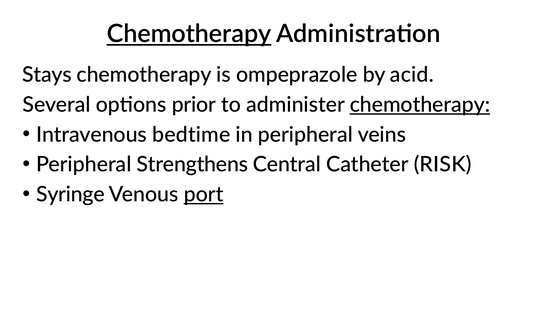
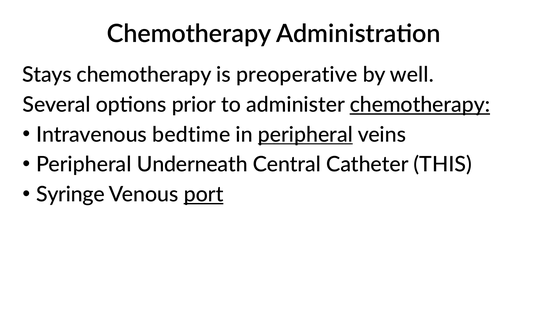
Chemotherapy underline: present -> none (189, 34)
ompeprazole: ompeprazole -> preoperative (297, 75)
acid: acid -> well (412, 75)
peripheral underline: none -> present (305, 135)
Strengthens: Strengthens -> Underneath (192, 164)
RISK: RISK -> THIS (443, 164)
